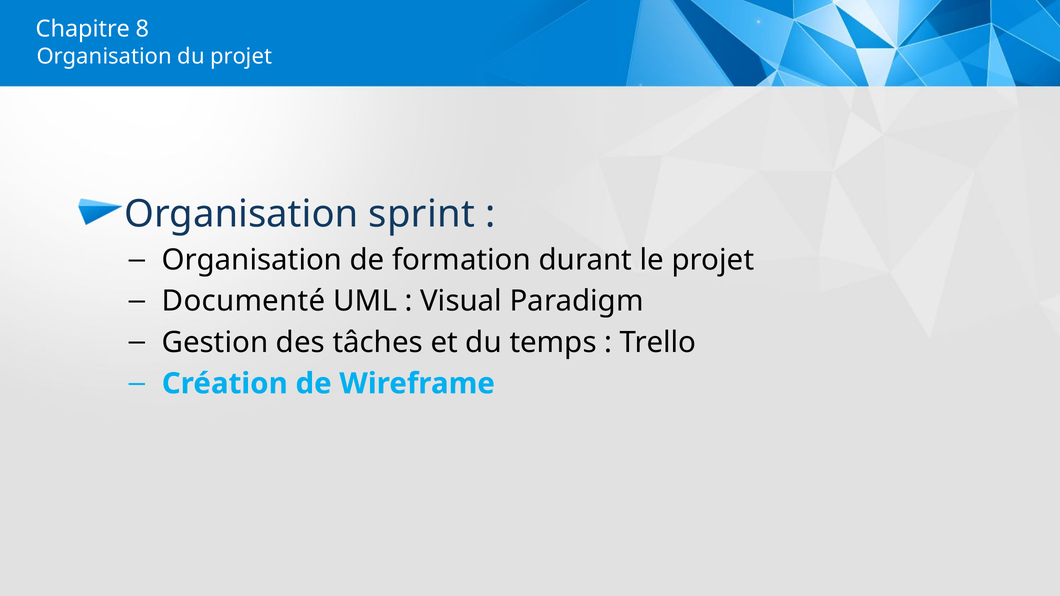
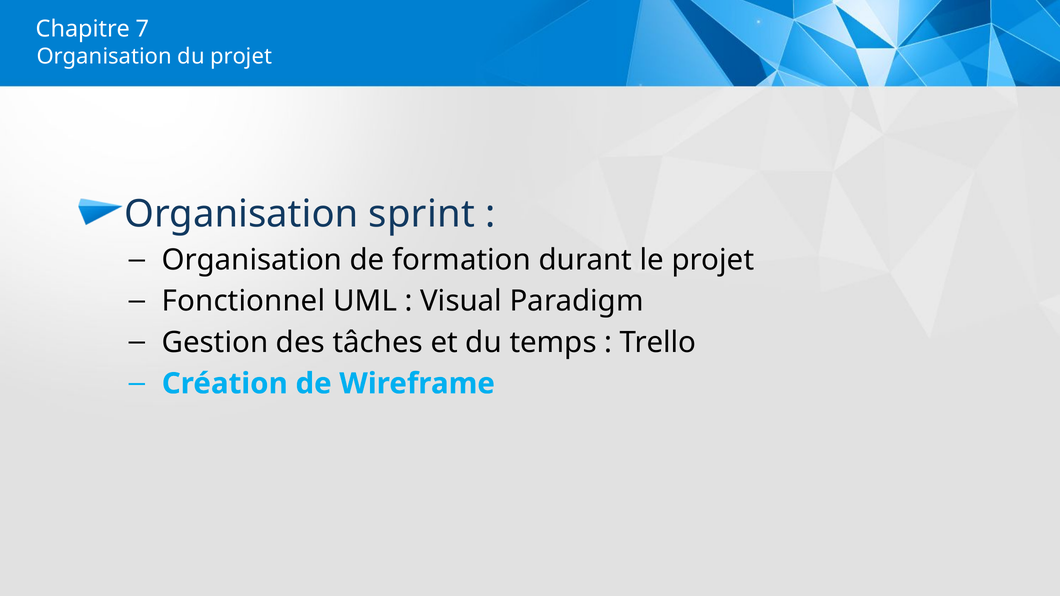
8: 8 -> 7 (142, 29)
Documenté: Documenté -> Fonctionnel (244, 301)
